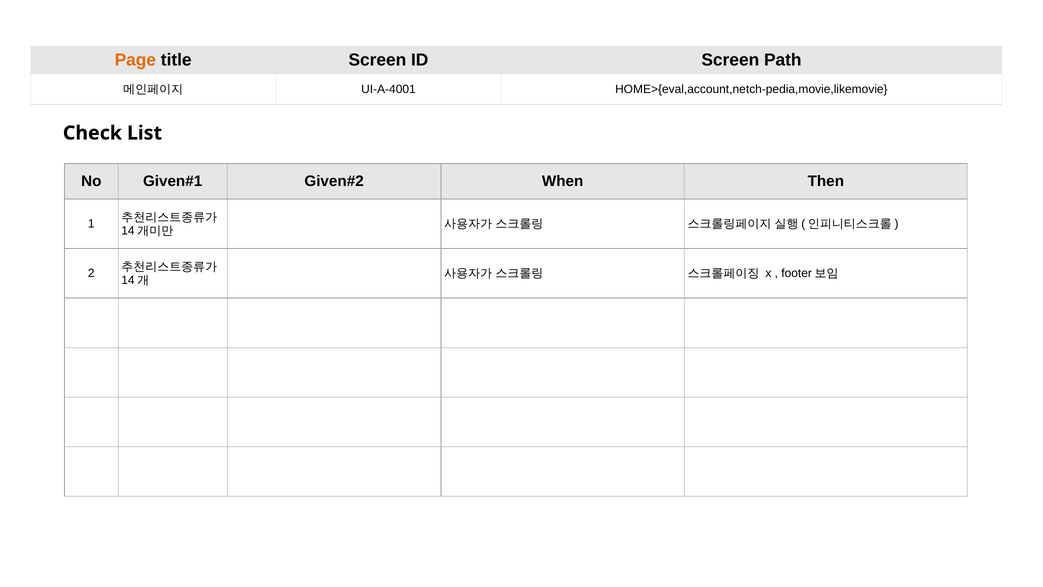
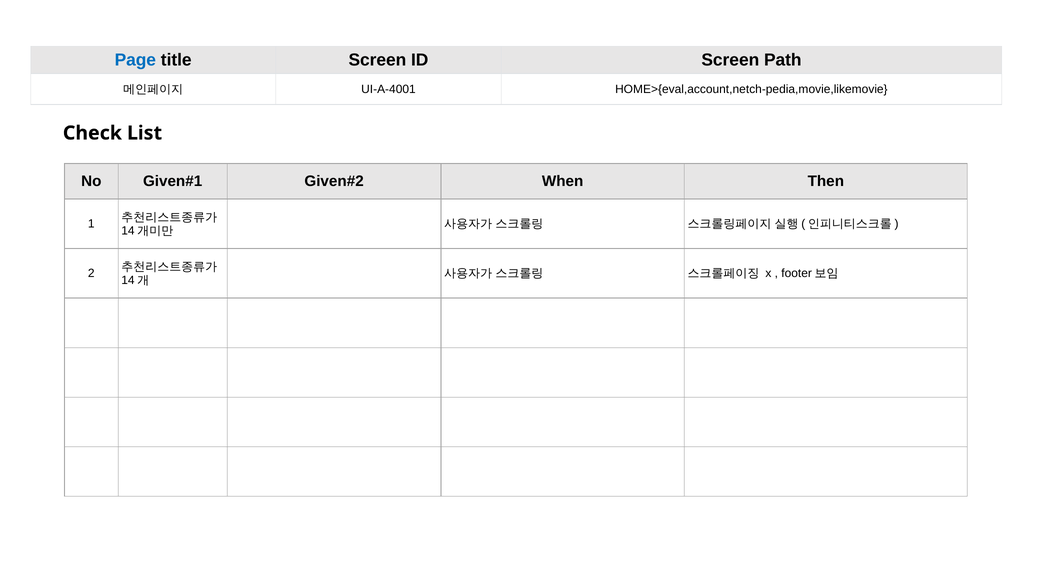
Page colour: orange -> blue (135, 60)
